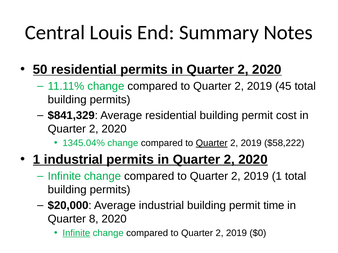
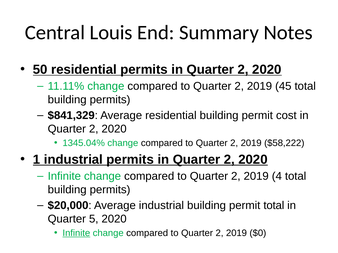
Quarter underline: present -> none (212, 143)
2019 1: 1 -> 4 (277, 177)
permit time: time -> total (274, 206)
8: 8 -> 5 (94, 219)
